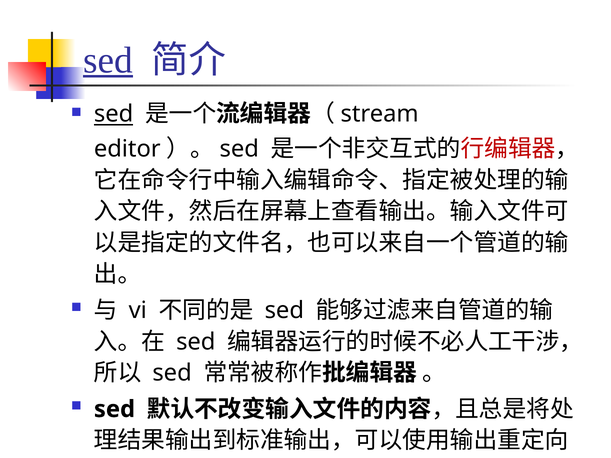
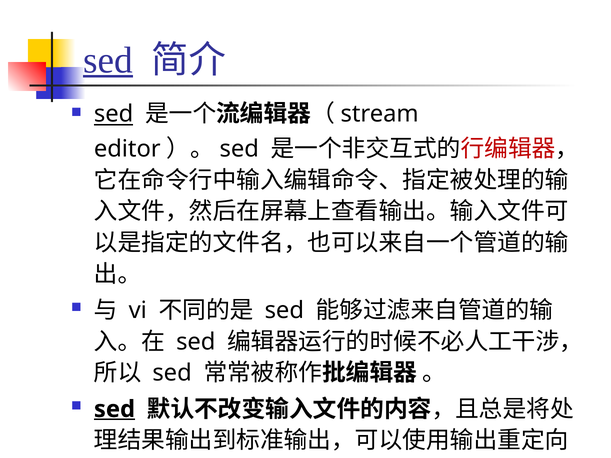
sed underline: none -> present (115, 409)
